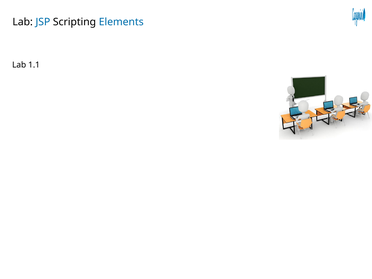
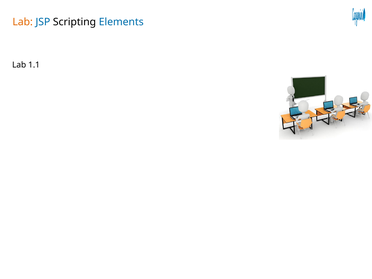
Lab colour: black -> orange (23, 22)
